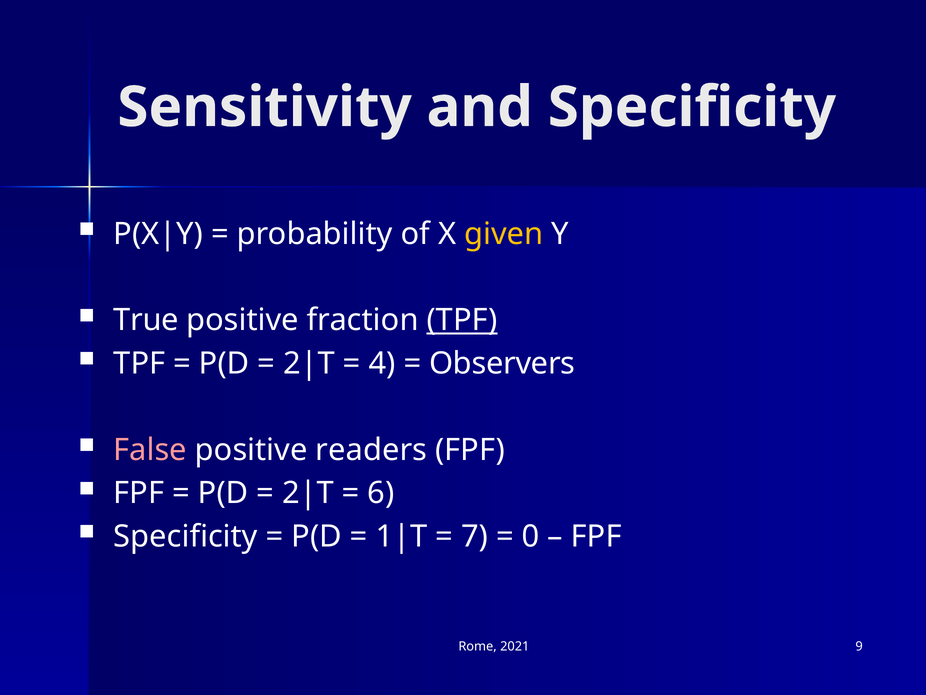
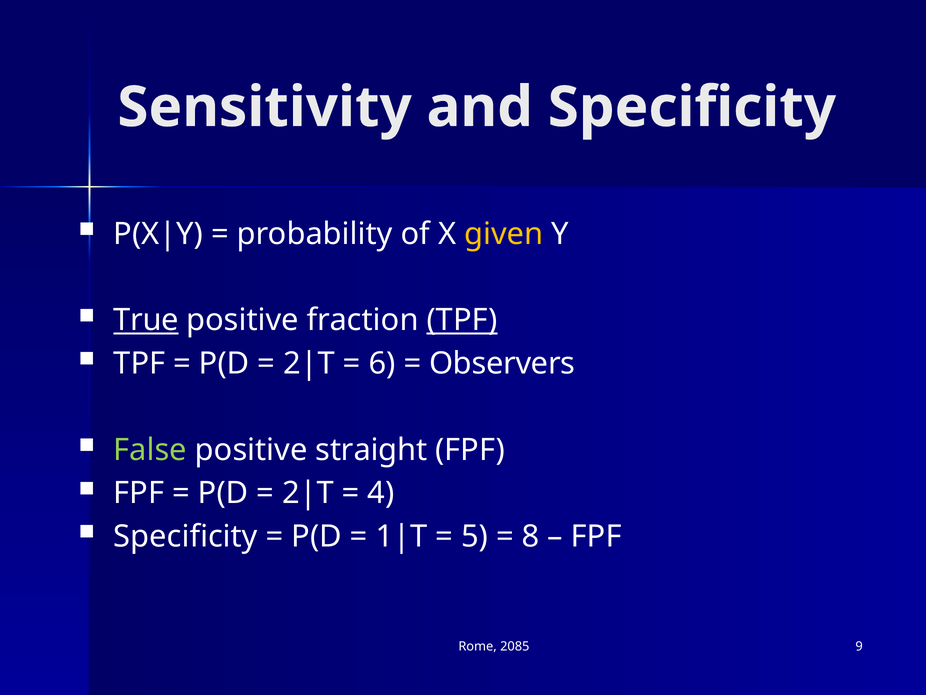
True underline: none -> present (146, 320)
4: 4 -> 6 (382, 363)
False colour: pink -> light green (150, 450)
readers: readers -> straight (371, 450)
6: 6 -> 4 (381, 493)
7: 7 -> 5 (475, 536)
0: 0 -> 8 (530, 536)
2021: 2021 -> 2085 (515, 646)
